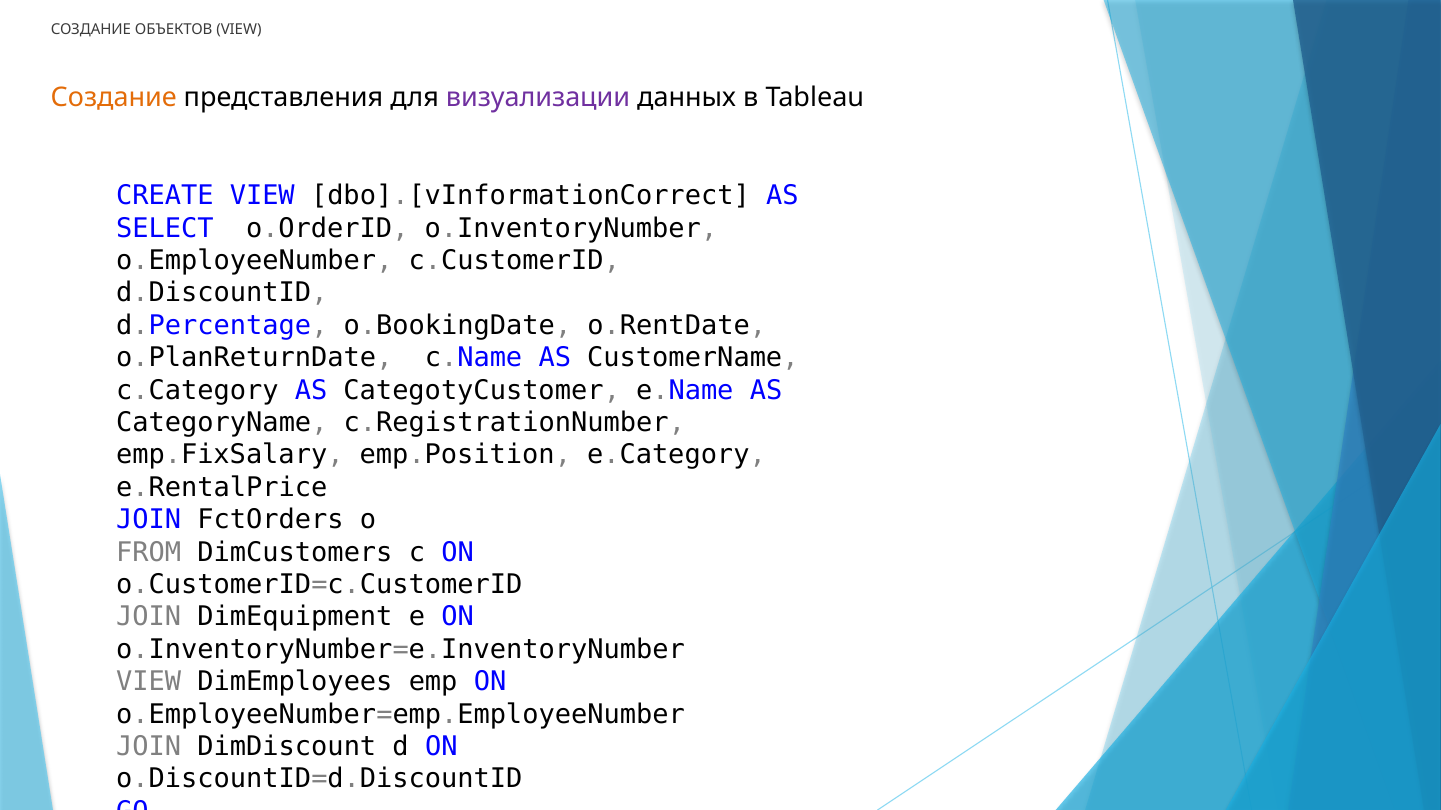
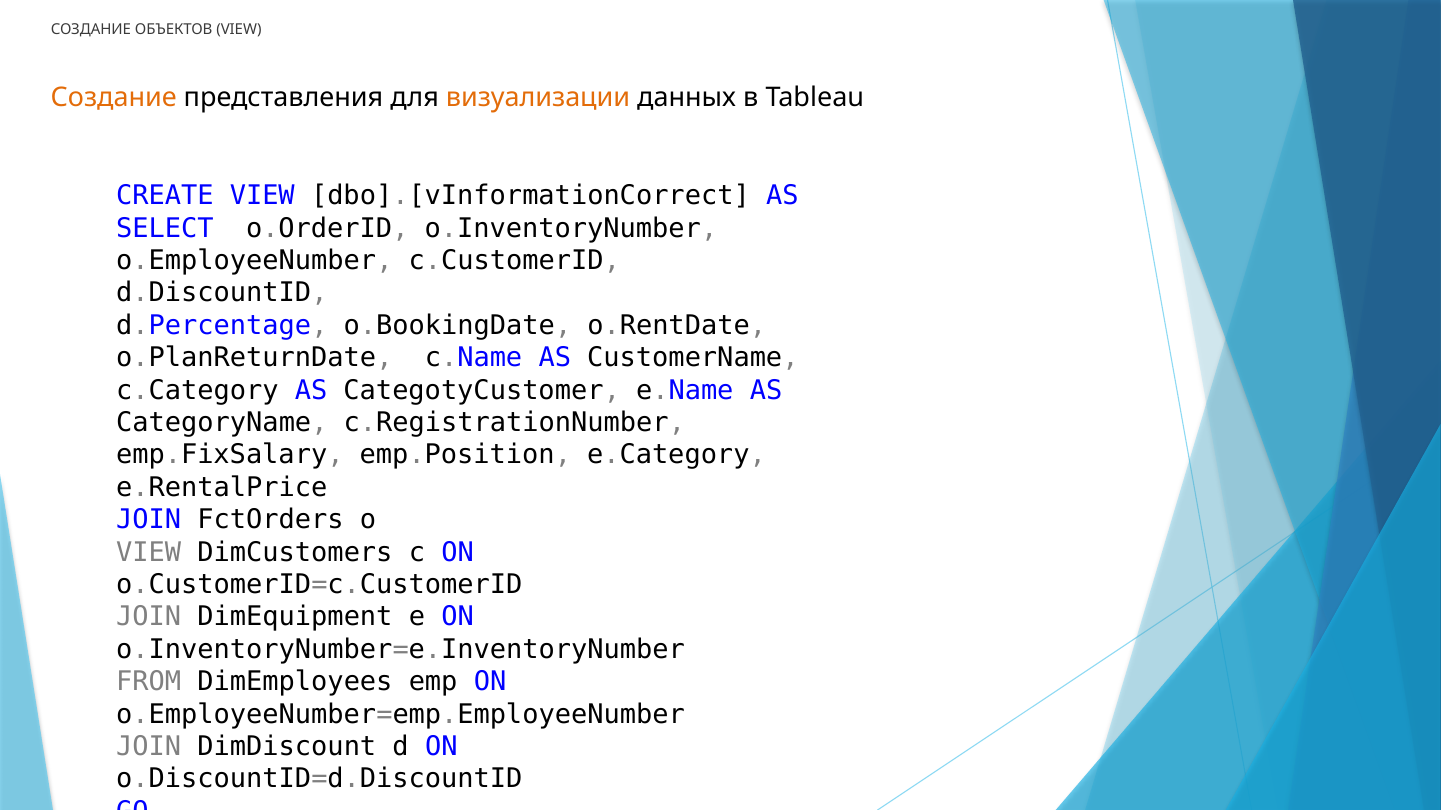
визуализации colour: purple -> orange (538, 98)
FROM: FROM -> VIEW (149, 553)
VIEW: VIEW -> FROM (149, 682)
